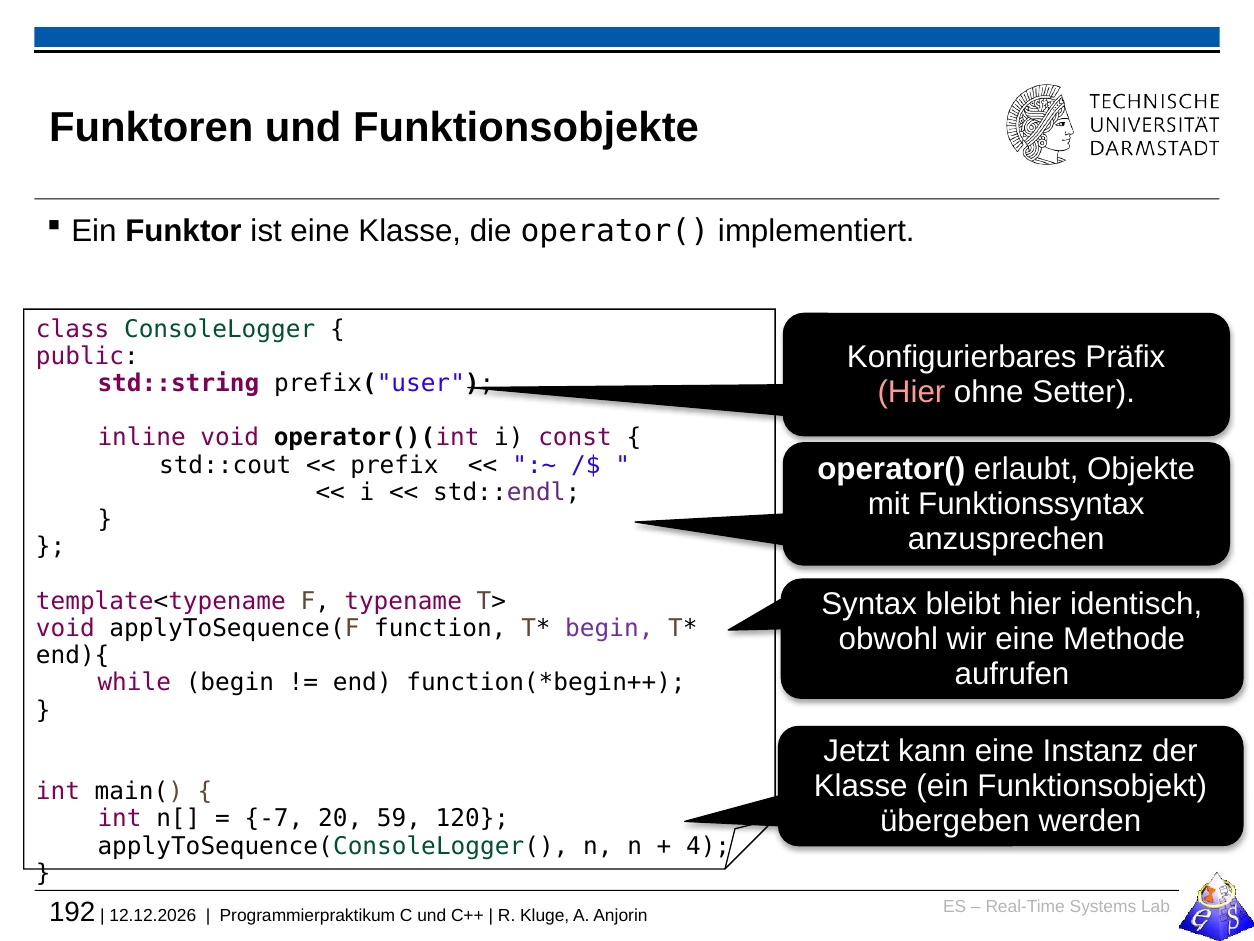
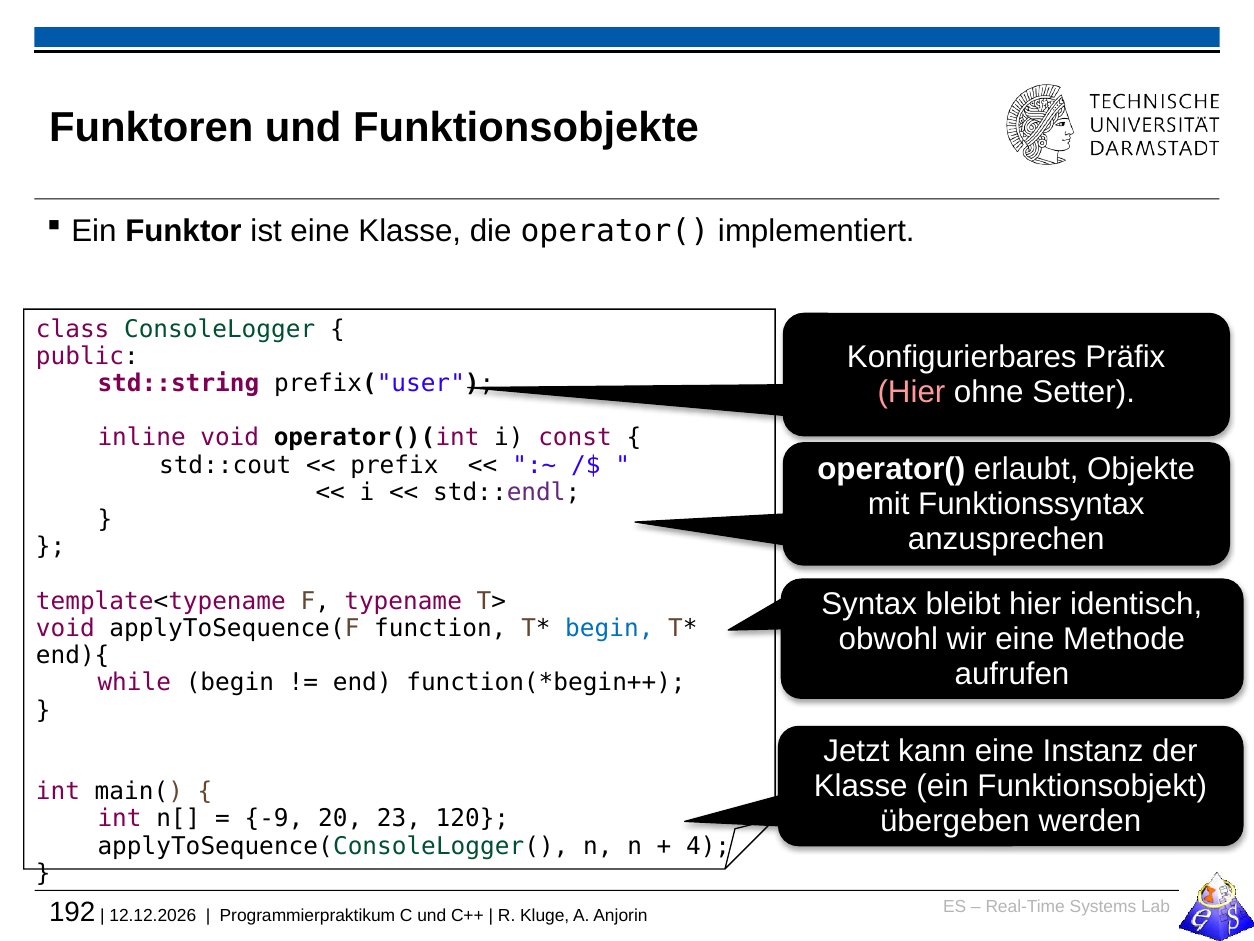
begin colour: purple -> blue (609, 628)
-7: -7 -> -9 (274, 819)
59: 59 -> 23 (399, 819)
